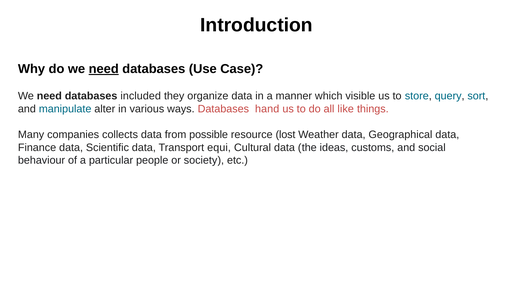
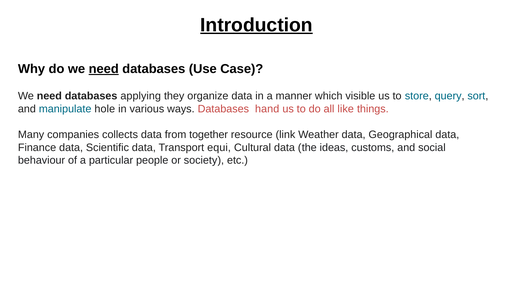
Introduction underline: none -> present (256, 25)
included: included -> applying (141, 96)
alter: alter -> hole (105, 109)
possible: possible -> together (209, 134)
lost: lost -> link (285, 134)
